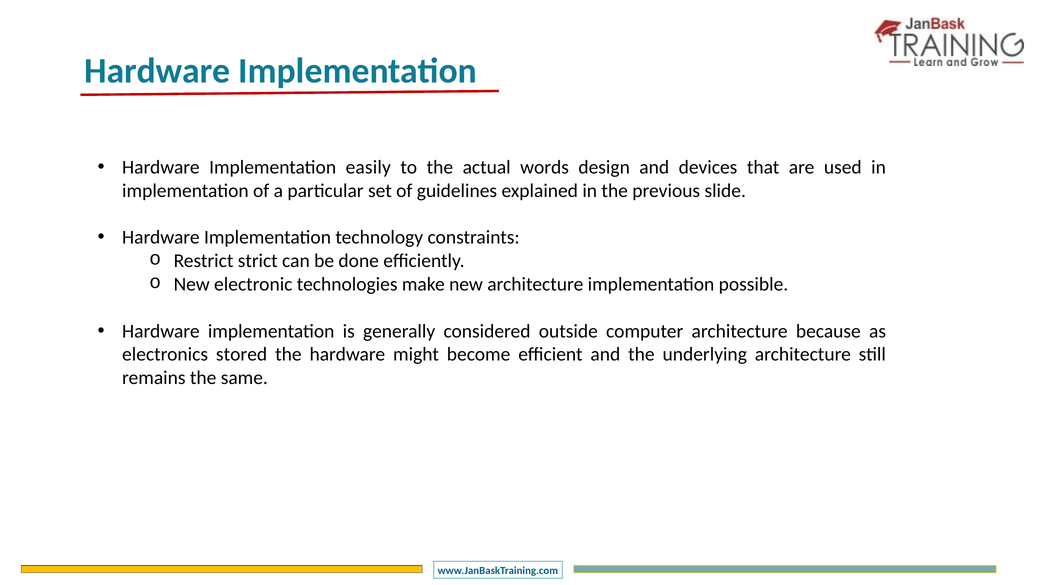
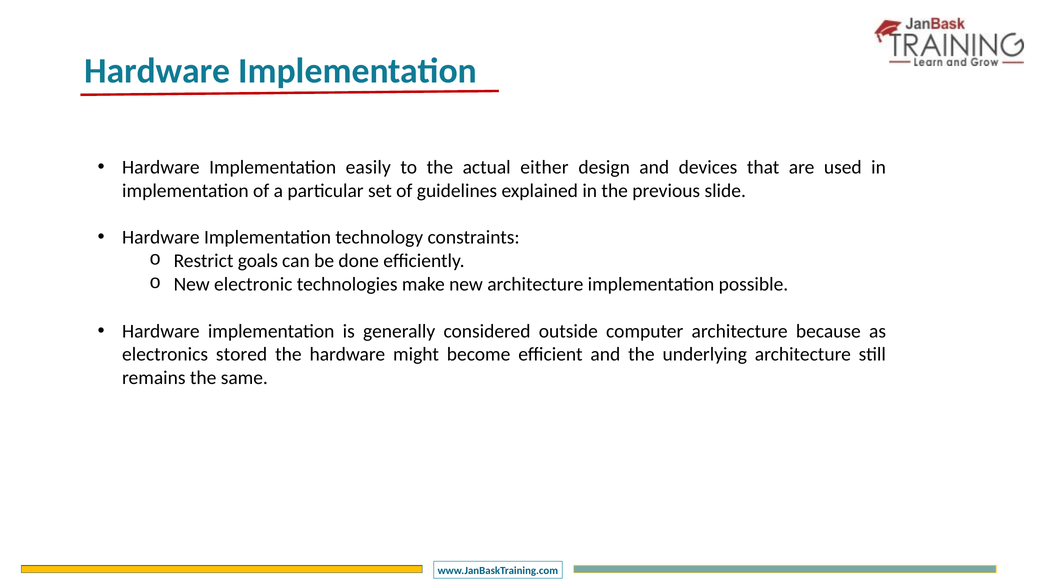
words: words -> either (544, 167)
strict: strict -> goals (258, 261)
